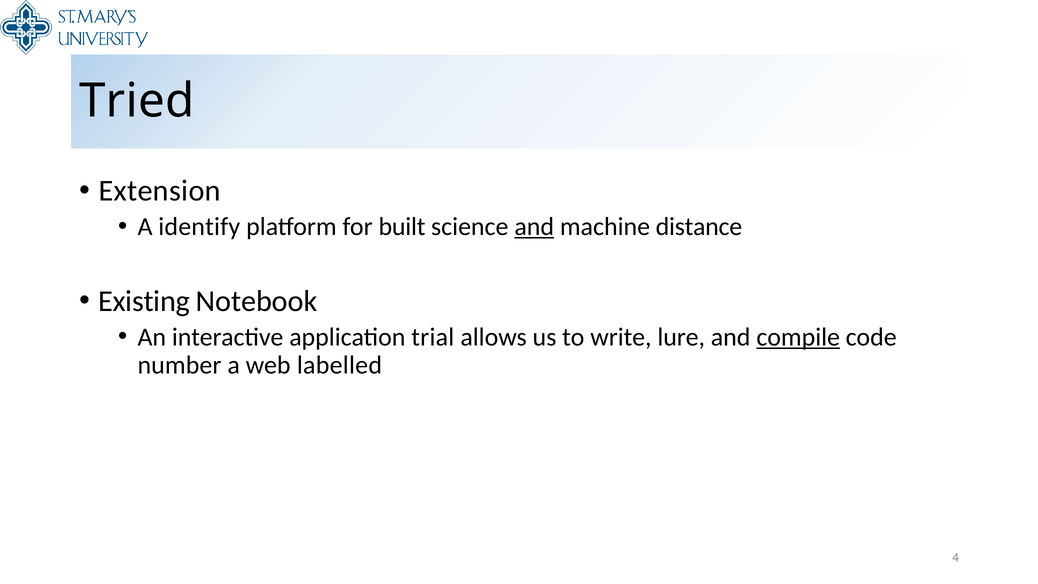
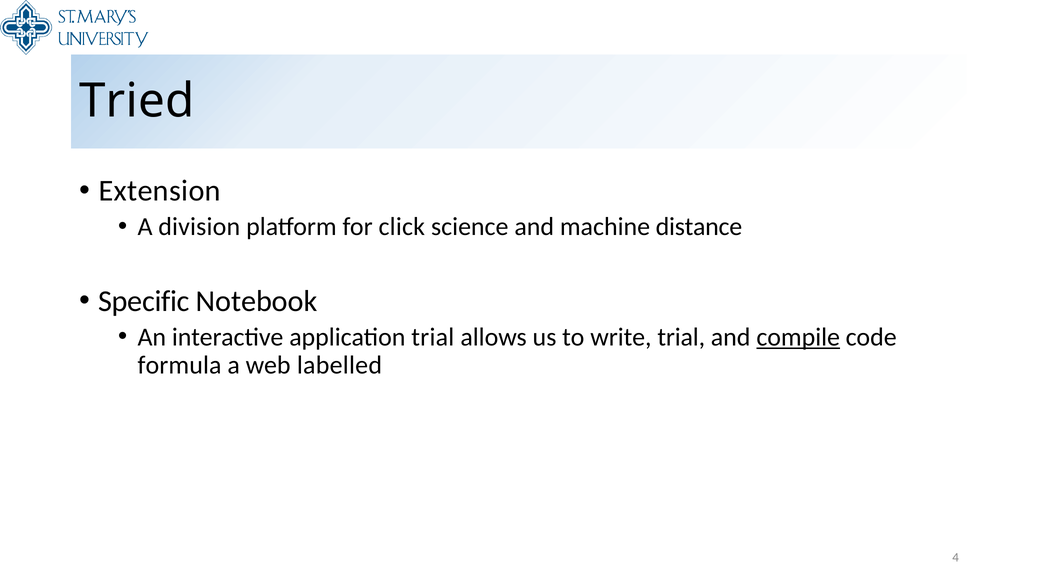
identify: identify -> division (199, 227)
built: built -> click (402, 227)
and underline: present -> none (534, 227)
Existing: Existing -> Specific (144, 301)
write lure: lure -> trial (681, 337)
number: number -> formula (180, 365)
